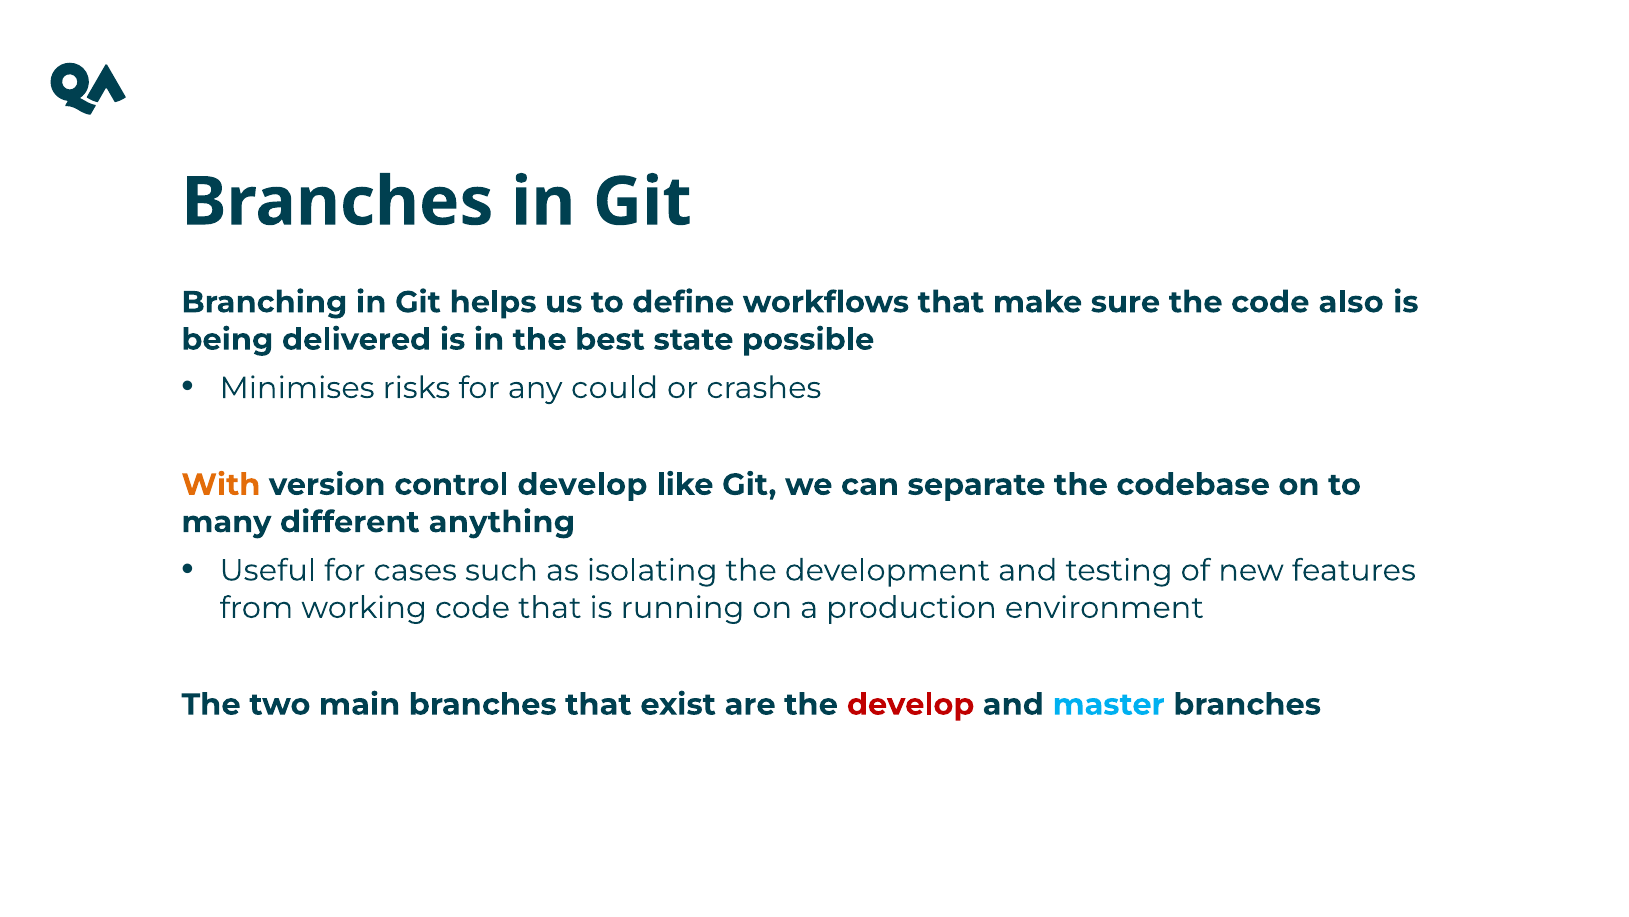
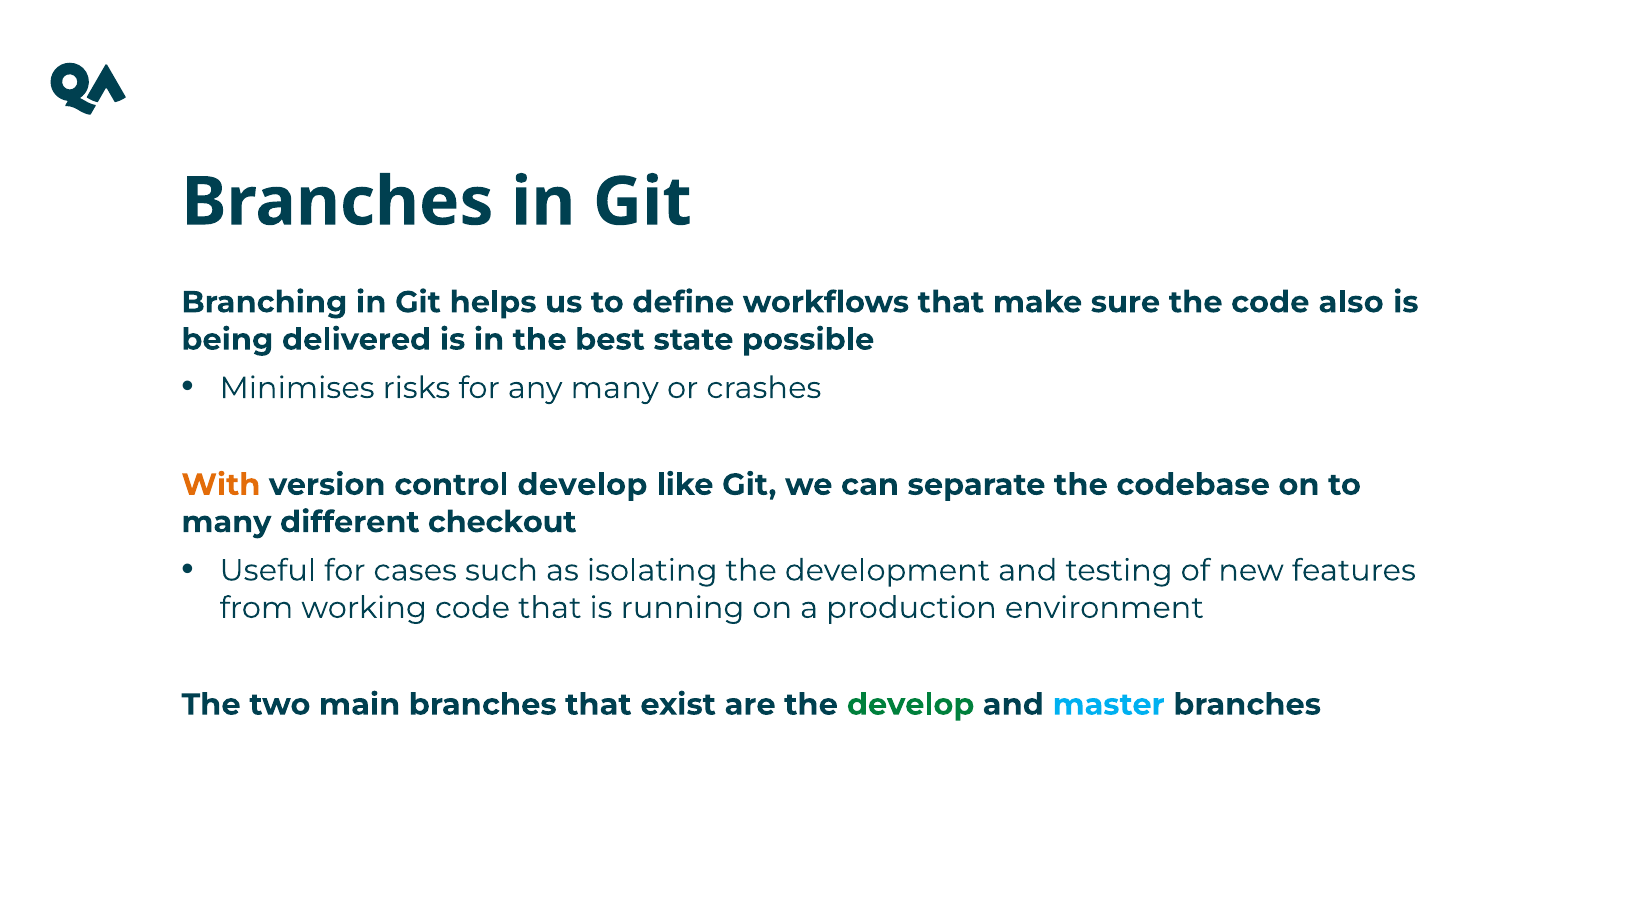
any could: could -> many (615, 388)
anything: anything -> checkout (502, 522)
develop colour: red -> green (911, 704)
